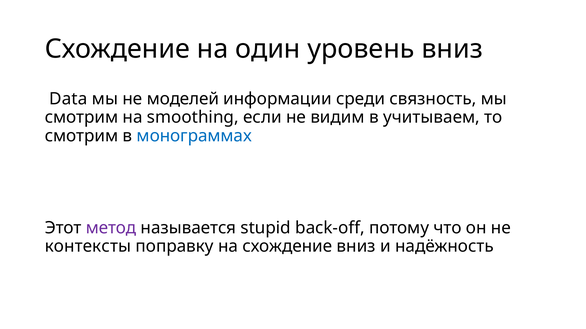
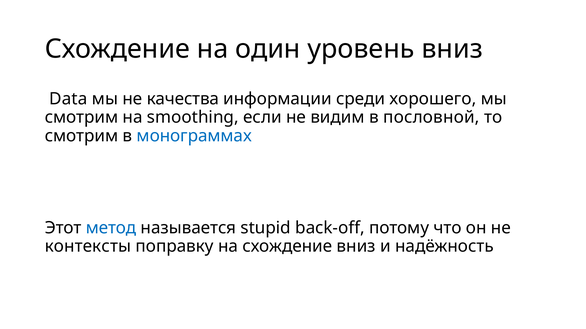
моделей: моделей -> качества (183, 99)
связность: связность -> хорошего (433, 99)
учитываем: учитываем -> пословной (431, 118)
метод colour: purple -> blue (111, 228)
